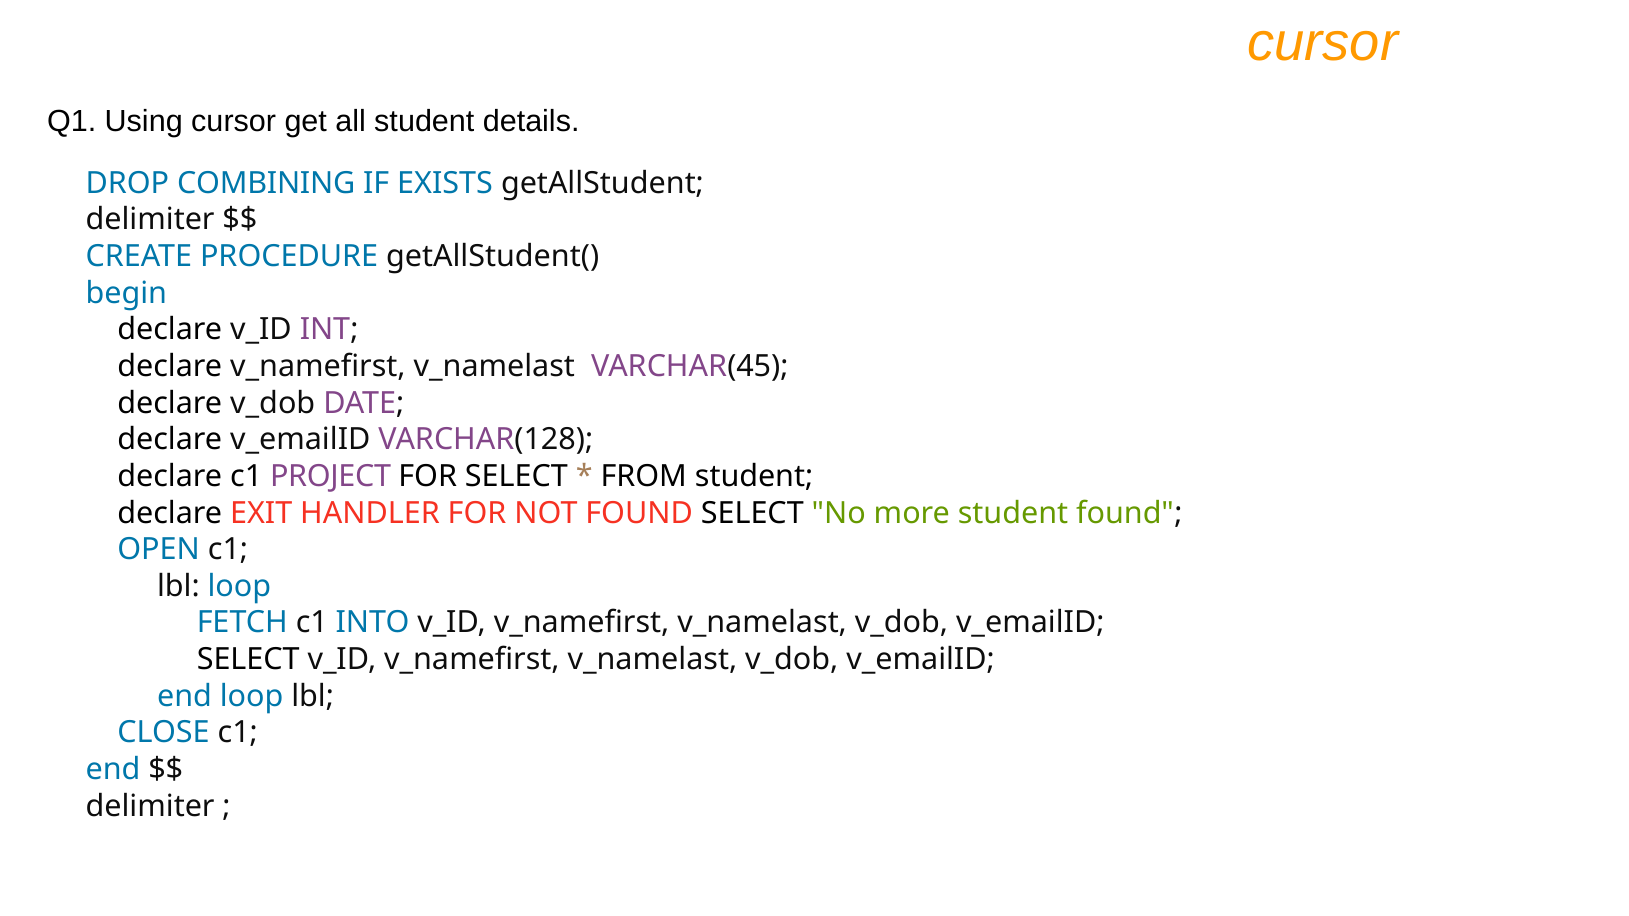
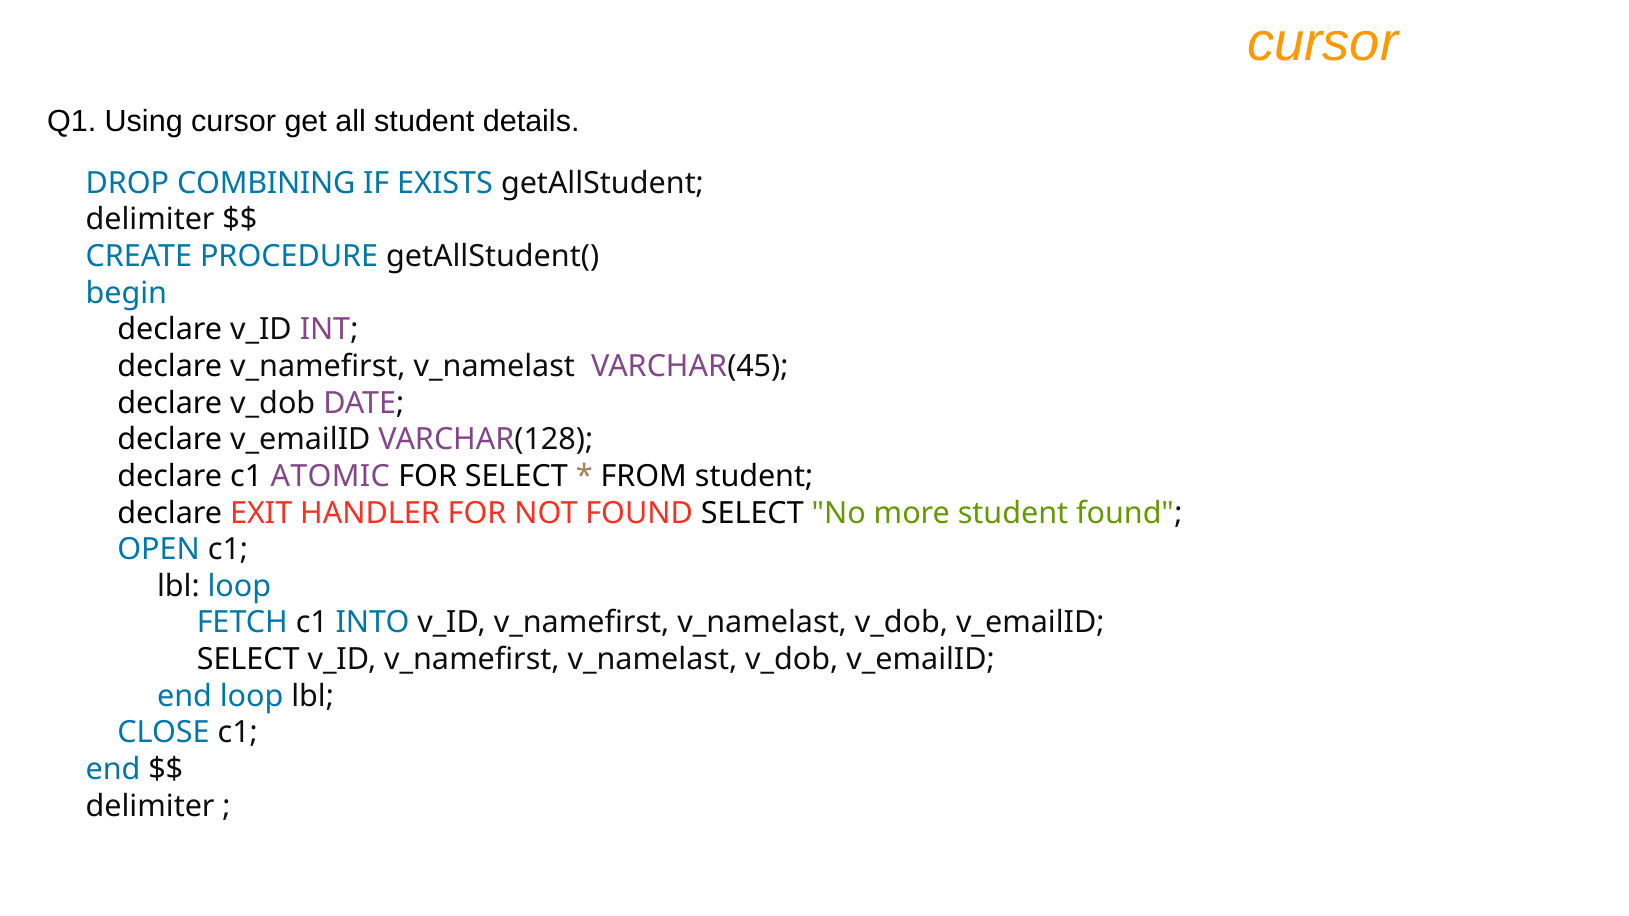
PROJECT: PROJECT -> ATOMIC (330, 476)
